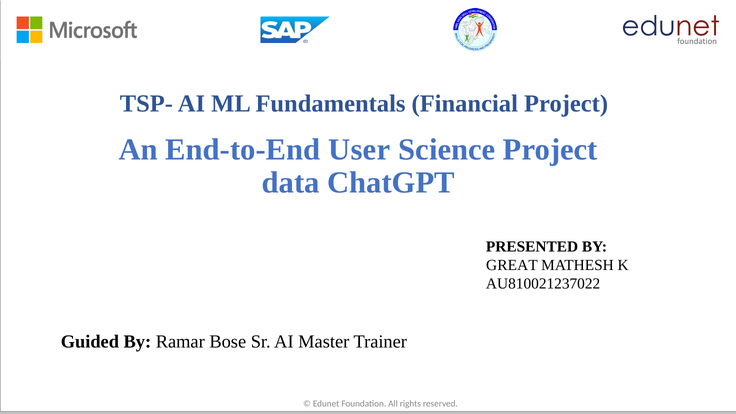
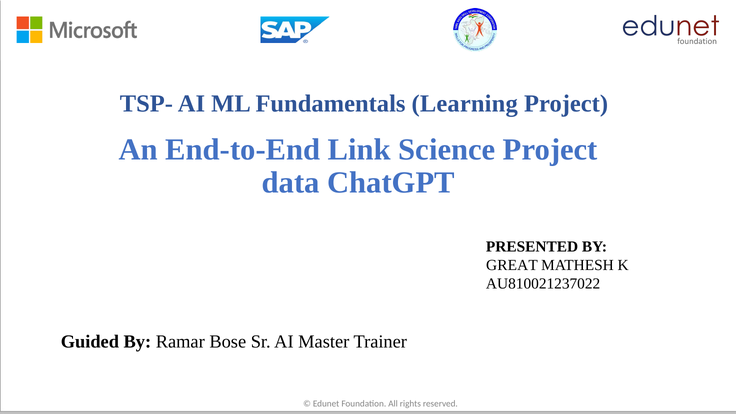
Financial: Financial -> Learning (465, 104)
User: User -> Link (359, 149)
